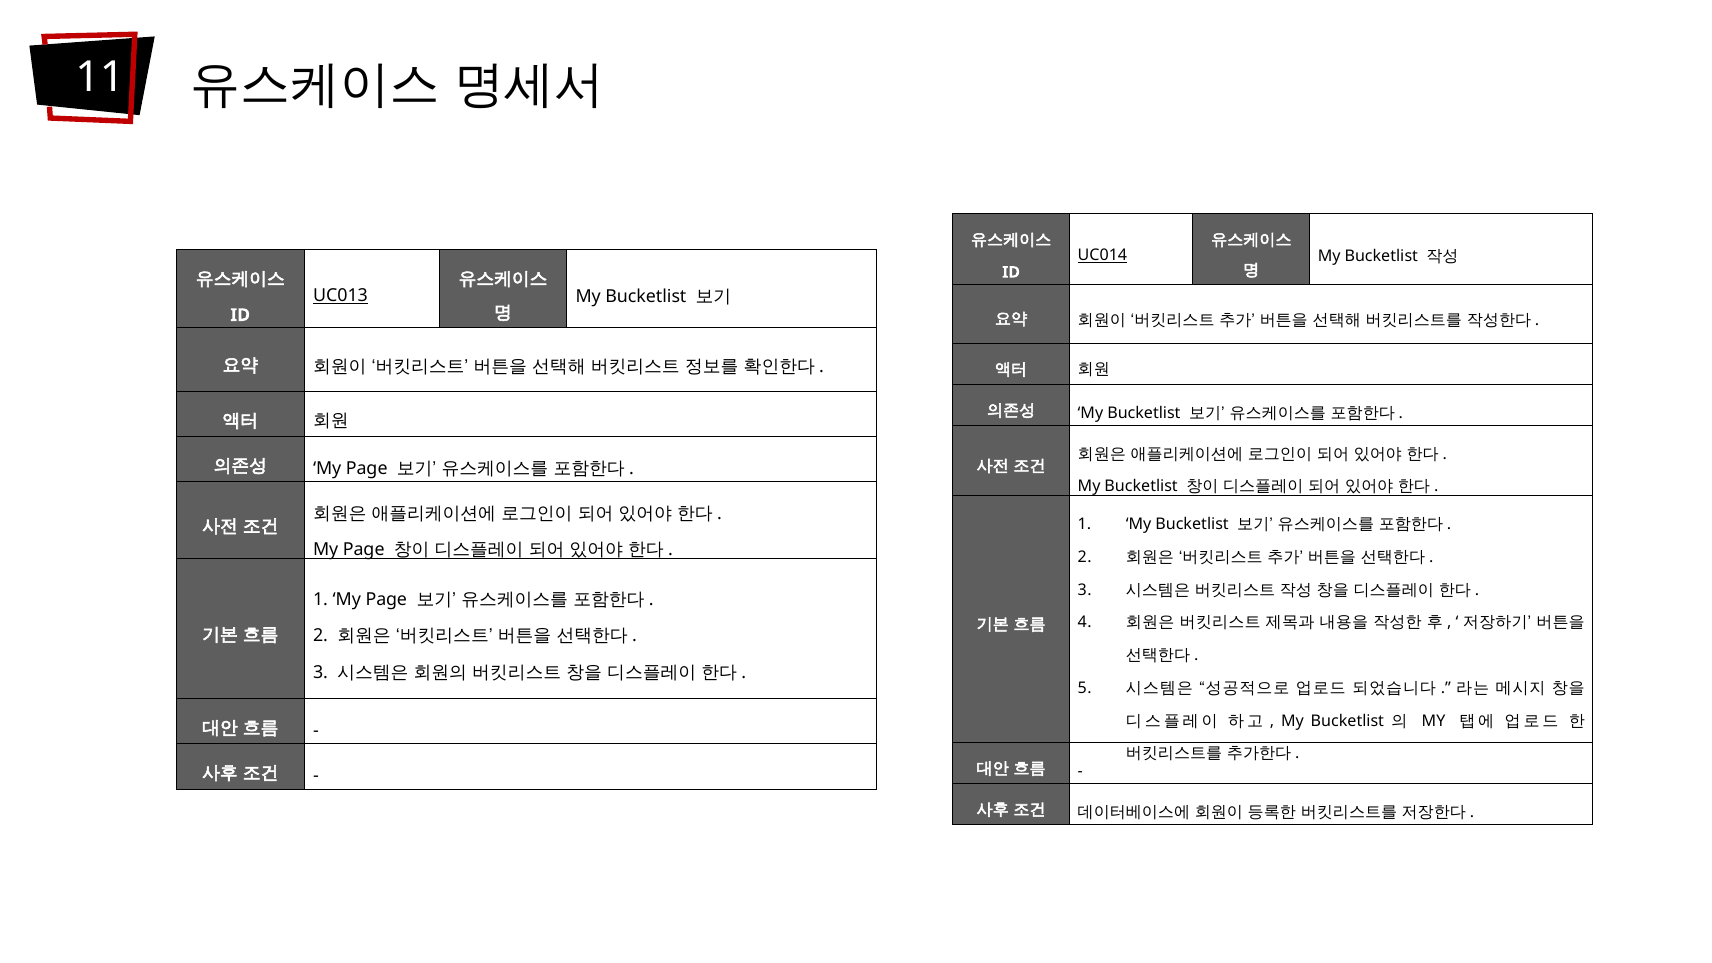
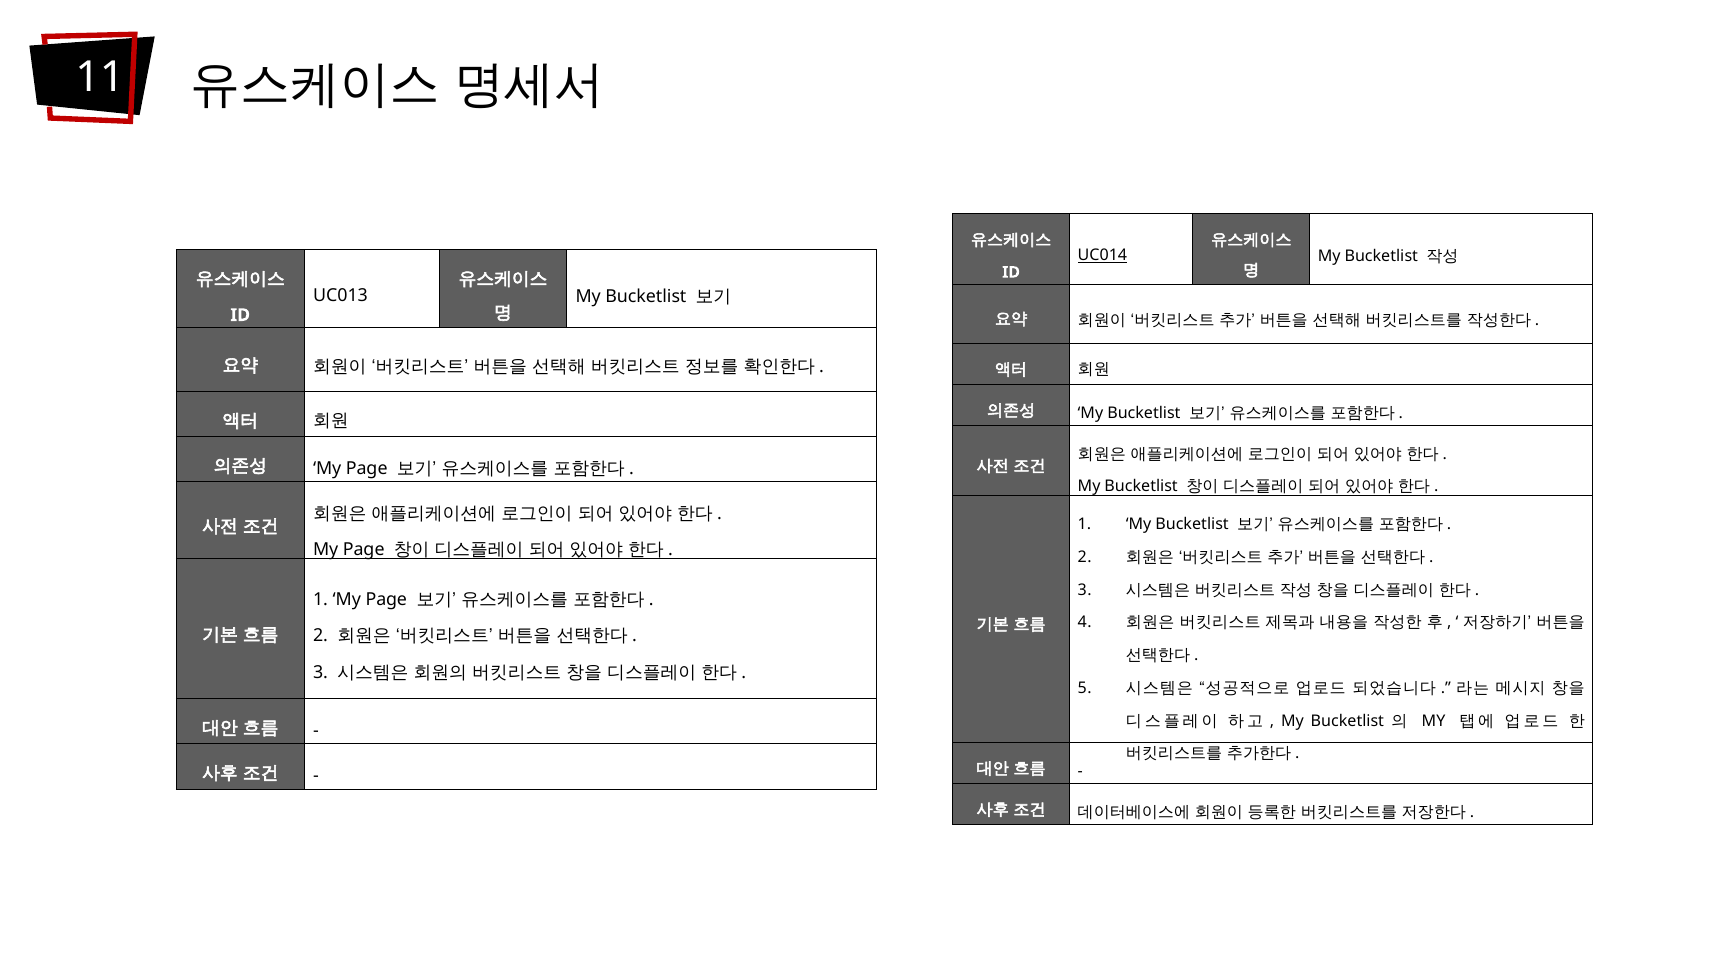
UC013 underline: present -> none (340, 295)
